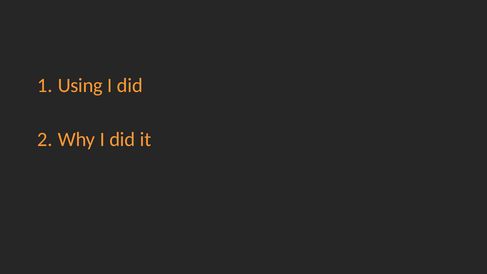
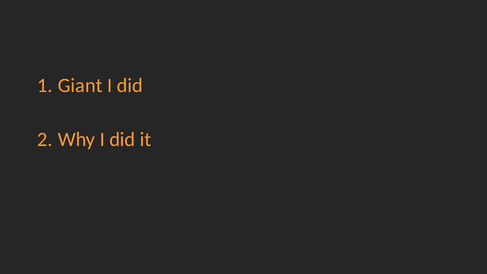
Using: Using -> Giant (80, 86)
